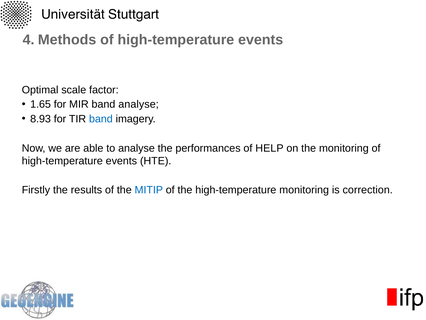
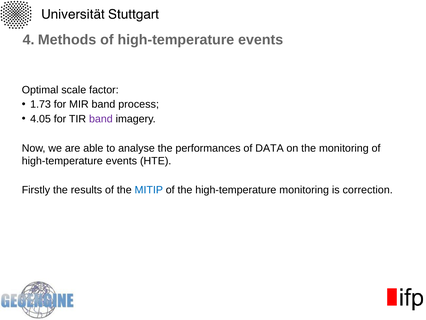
1.65: 1.65 -> 1.73 (41, 104)
band analyse: analyse -> process (139, 104)
8.93: 8.93 -> 4.05 (41, 119)
band colour: blue -> purple (101, 119)
HELP: HELP -> DATA (270, 148)
